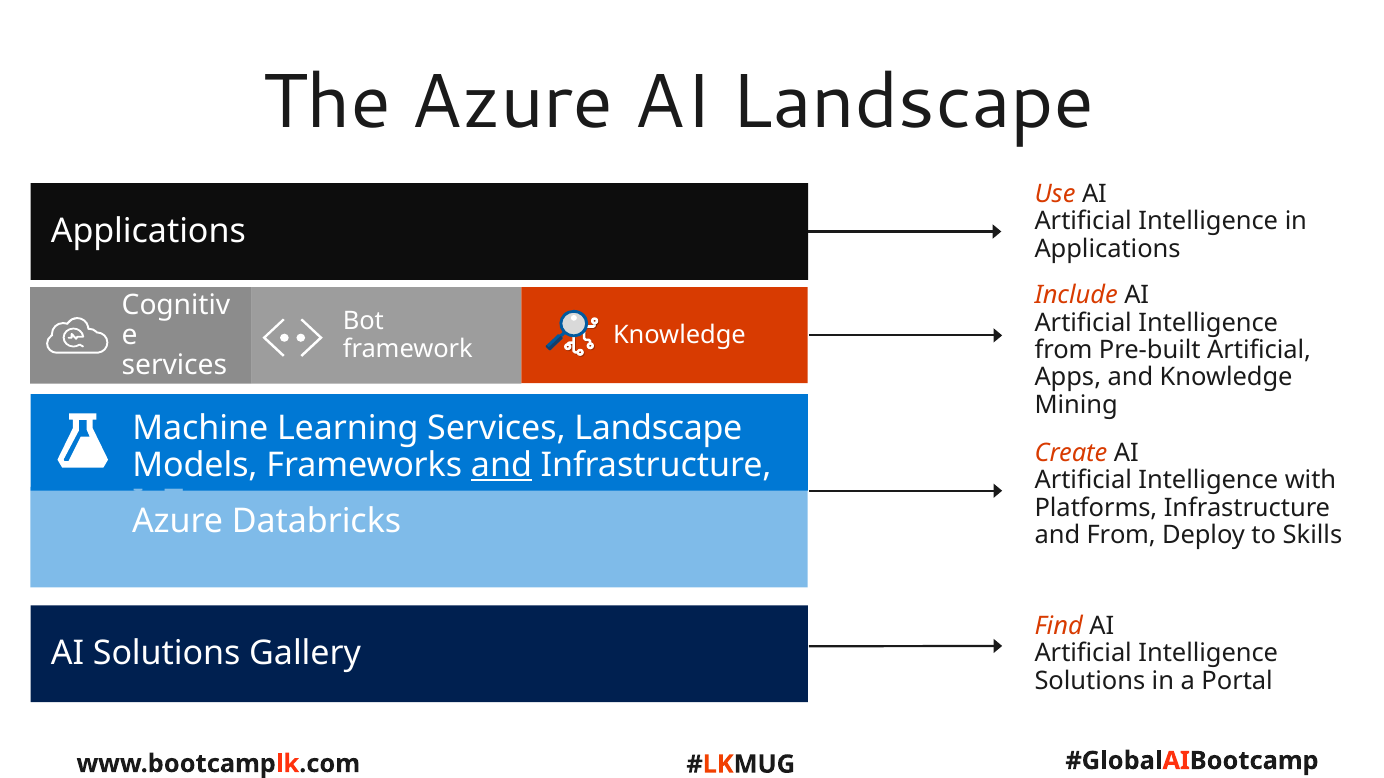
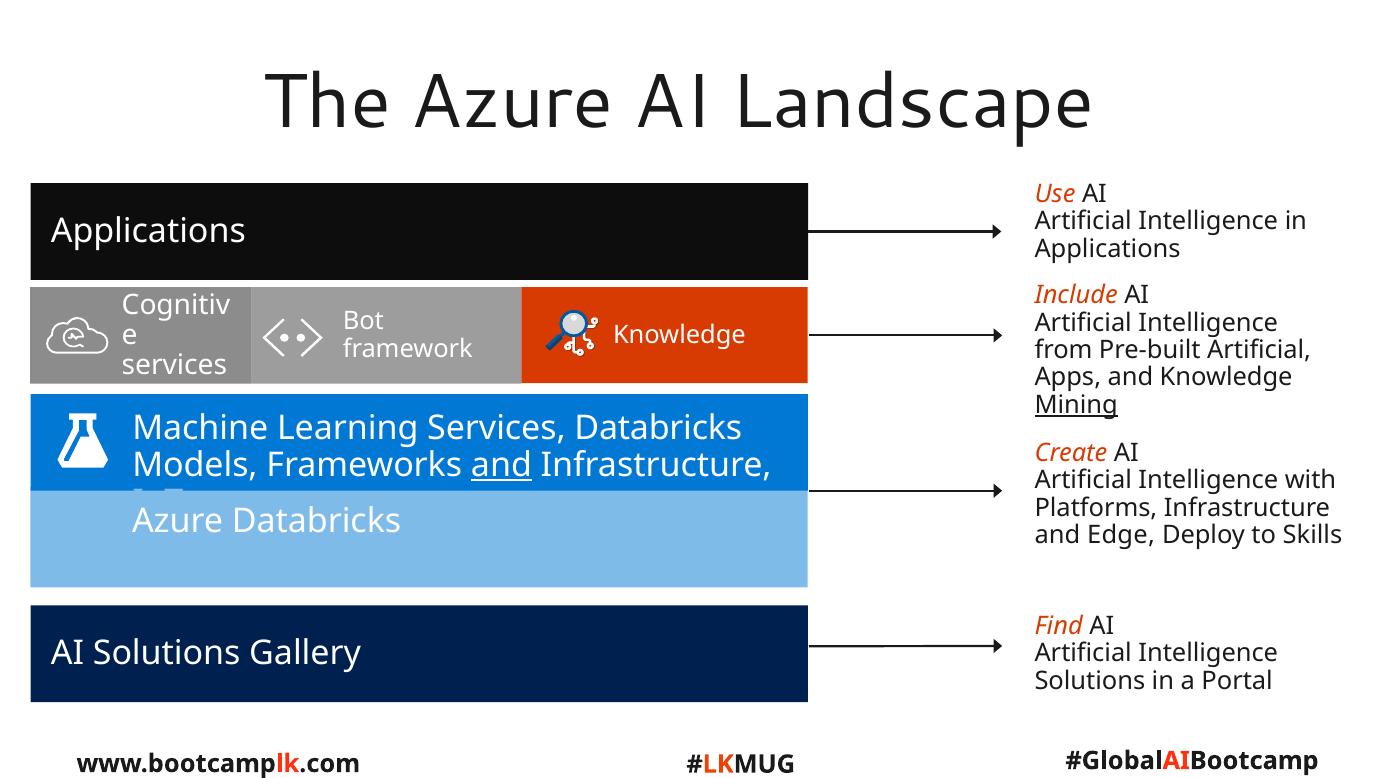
Mining underline: none -> present (1076, 405)
Services Landscape: Landscape -> Databricks (658, 429)
and From: From -> Edge (1121, 536)
